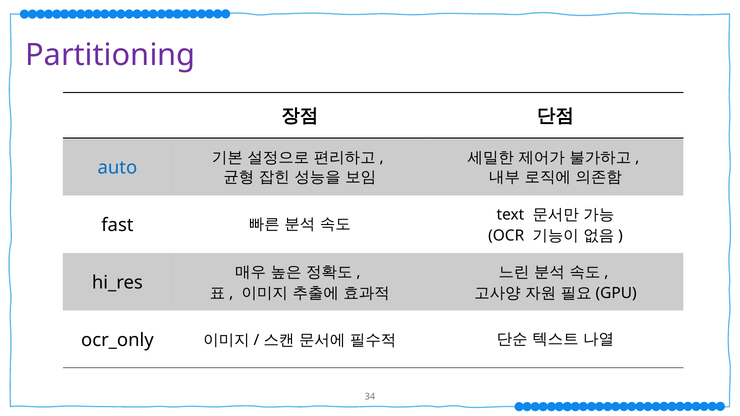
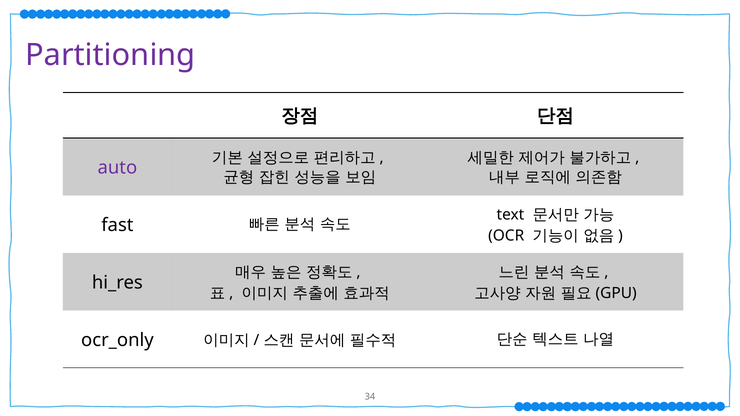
auto colour: blue -> purple (117, 168)
